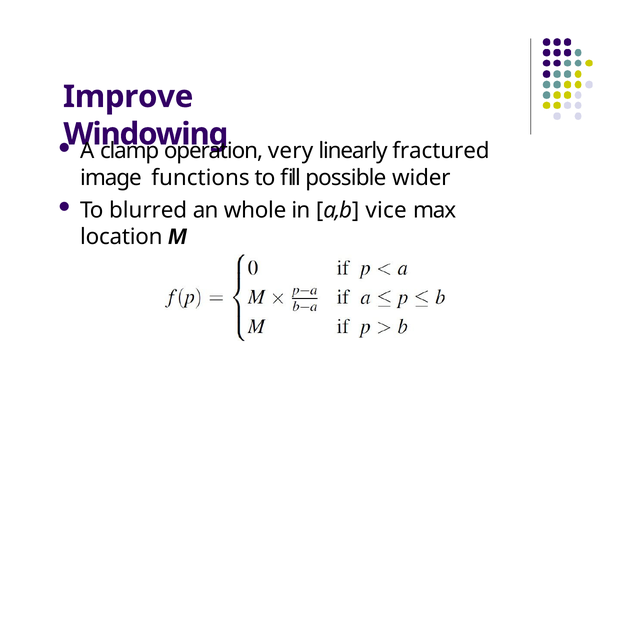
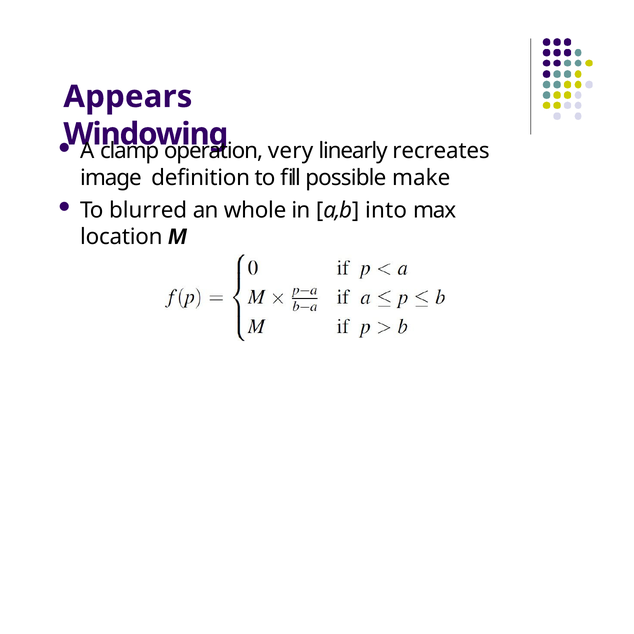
Improve: Improve -> Appears (128, 97)
fractured: fractured -> recreates (441, 151)
functions: functions -> definition (201, 178)
wider: wider -> make (421, 178)
vice: vice -> into (386, 210)
